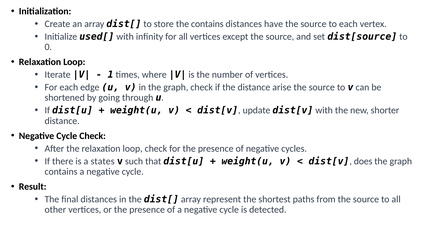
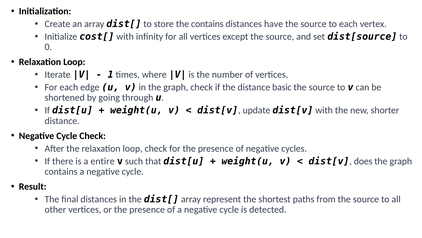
used[: used[ -> cost[ (97, 37)
arise: arise -> basic (282, 87)
states: states -> entire (103, 161)
